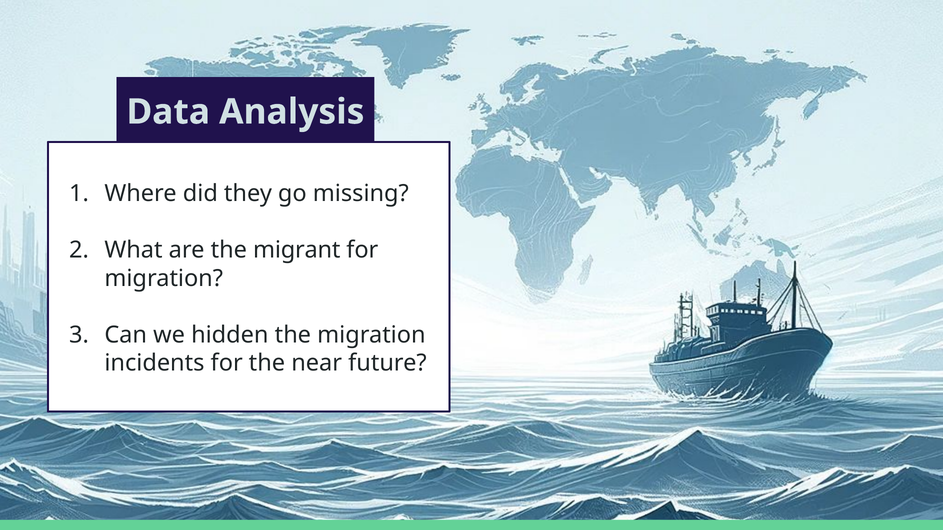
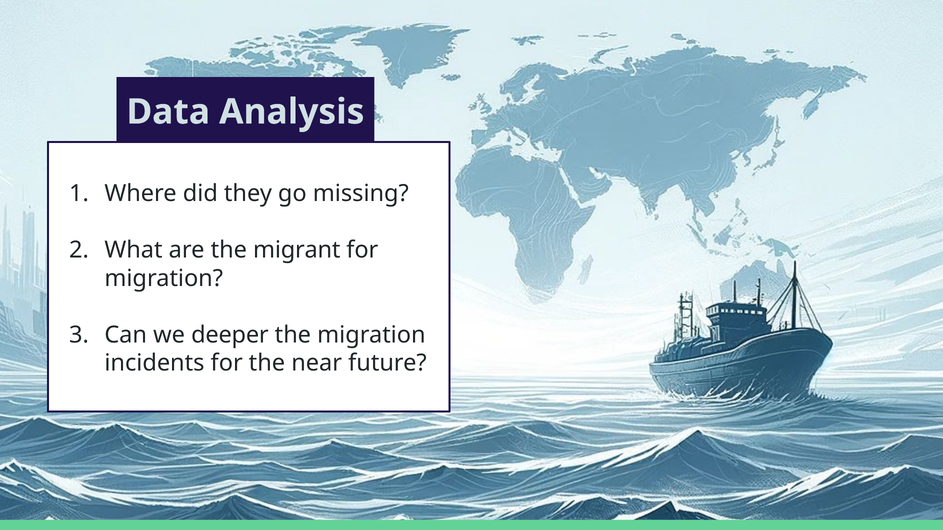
hidden: hidden -> deeper (230, 335)
